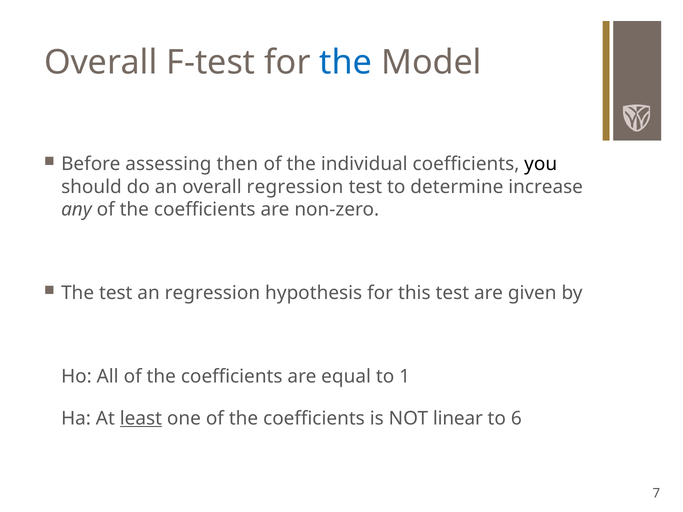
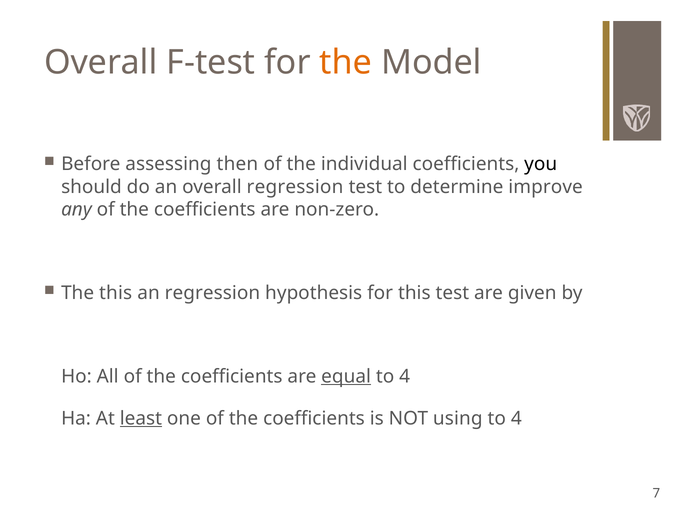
the colour: blue -> orange (346, 62)
increase: increase -> improve (546, 187)
The test: test -> this (116, 293)
equal underline: none -> present (346, 377)
1: 1 -> 4 (405, 377)
linear: linear -> using (458, 418)
6: 6 -> 4 (516, 418)
